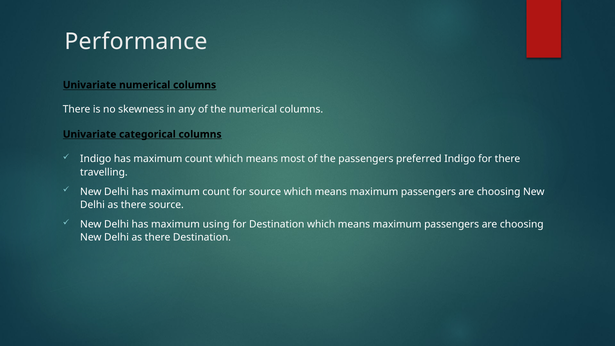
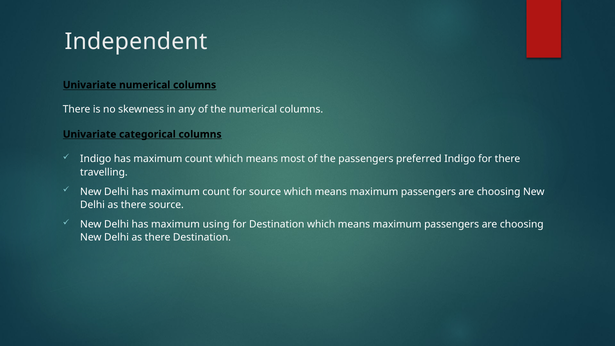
Performance: Performance -> Independent (136, 42)
